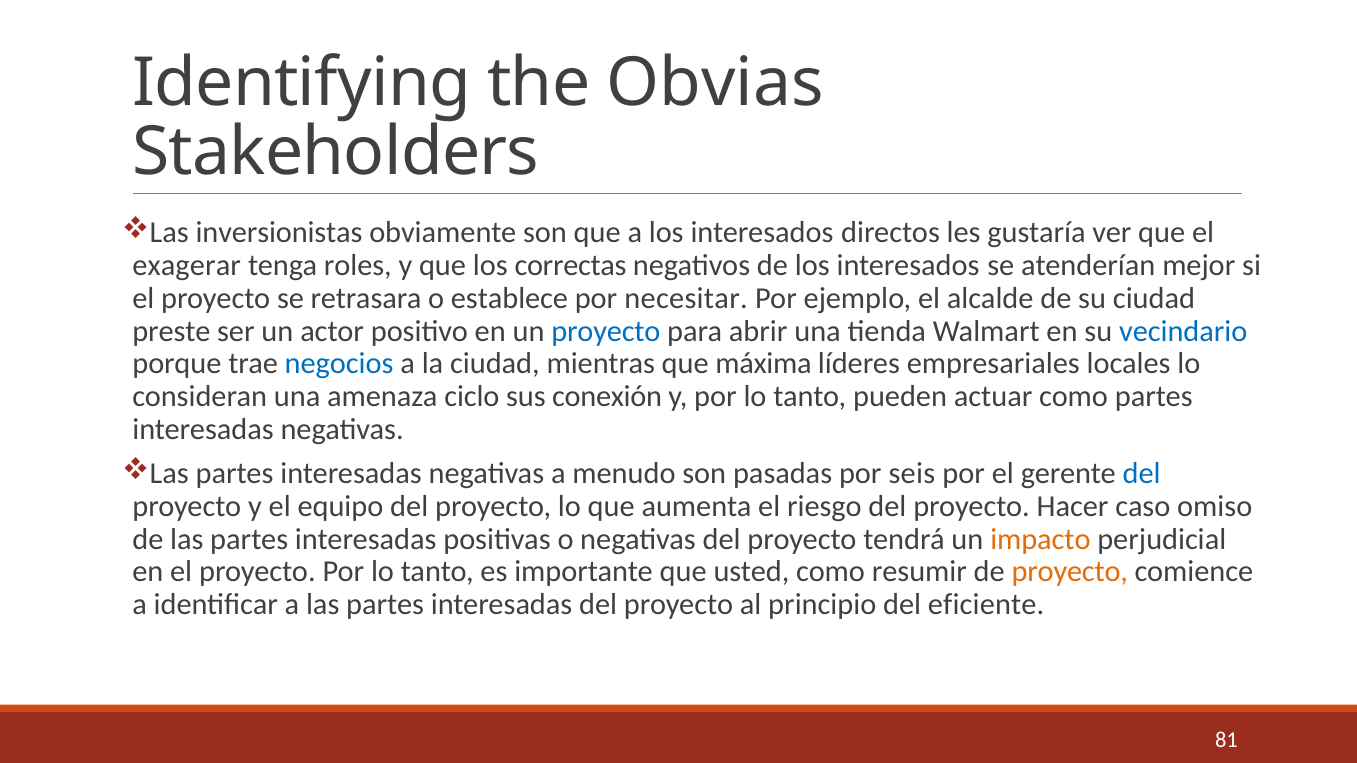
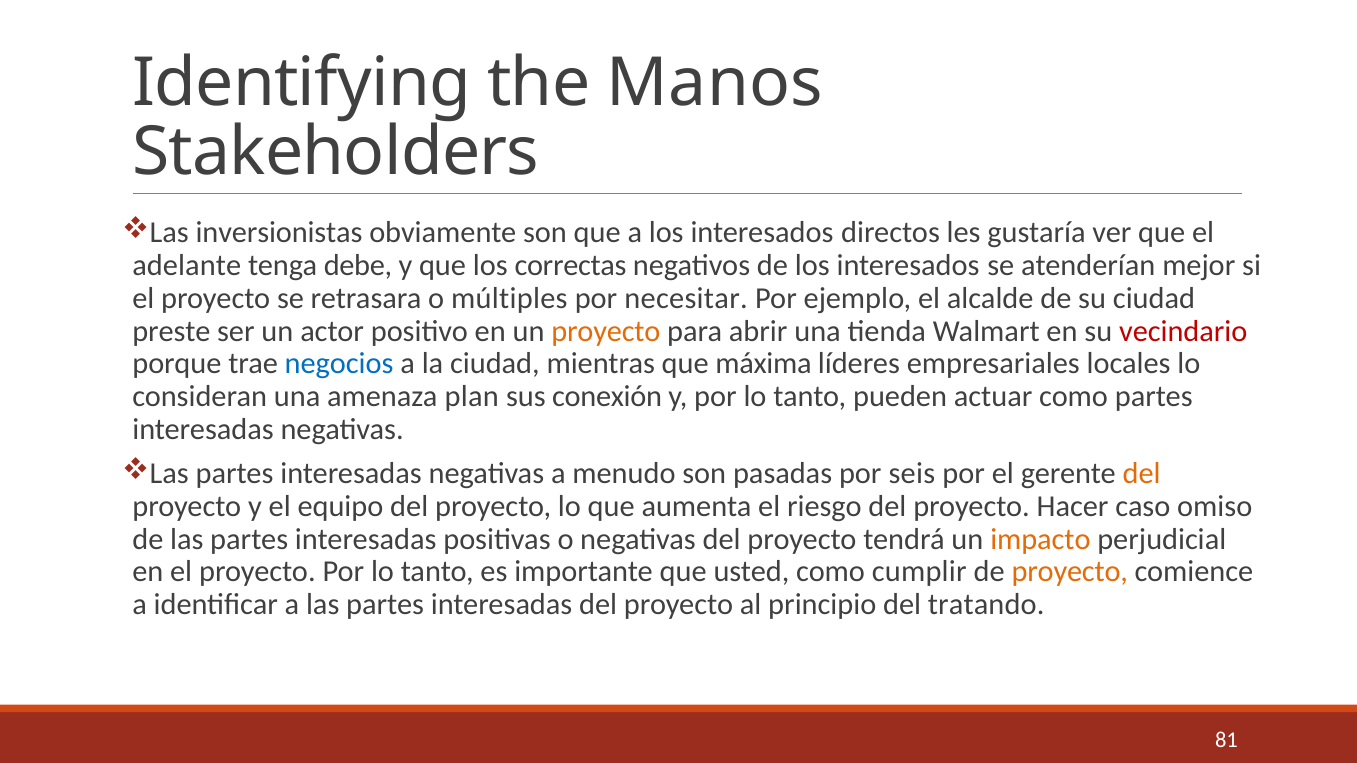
Obvias: Obvias -> Manos (715, 83)
exagerar: exagerar -> adelante (187, 265)
roles: roles -> debe (358, 265)
establece: establece -> múltiples (509, 298)
proyecto colour: blue -> orange (606, 331)
vecindario colour: blue -> red (1183, 331)
ciclo: ciclo -> plan (472, 397)
del colour: blue -> orange (1142, 474)
resumir: resumir -> cumplir (919, 572)
eficiente: eficiente -> tratando (986, 605)
